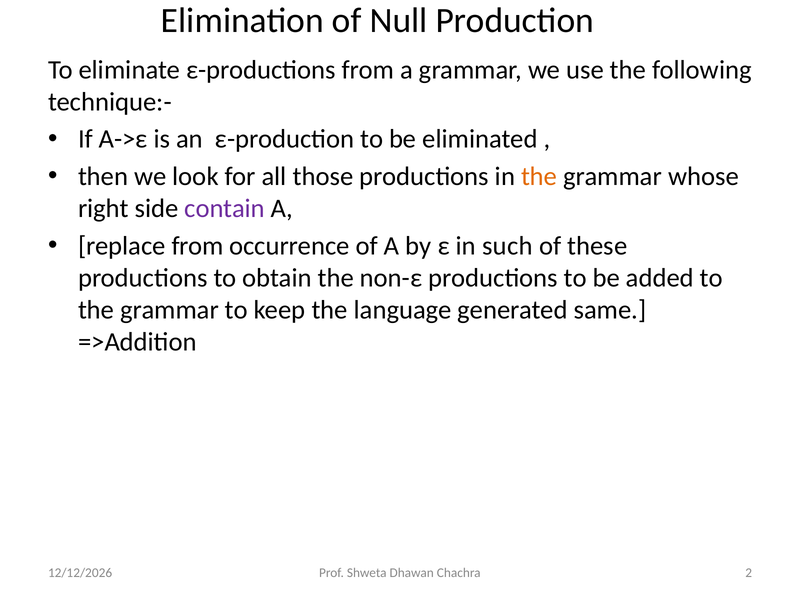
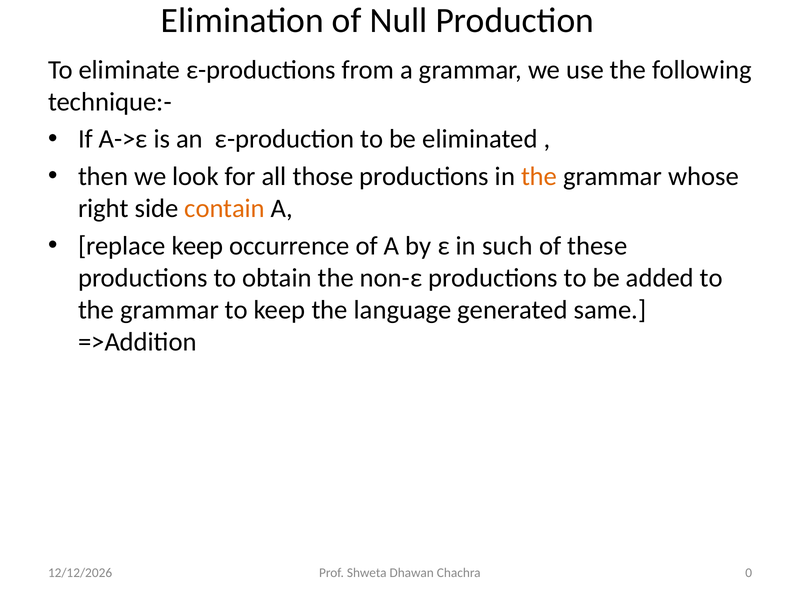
contain colour: purple -> orange (225, 209)
replace from: from -> keep (198, 246)
2: 2 -> 0 (749, 573)
